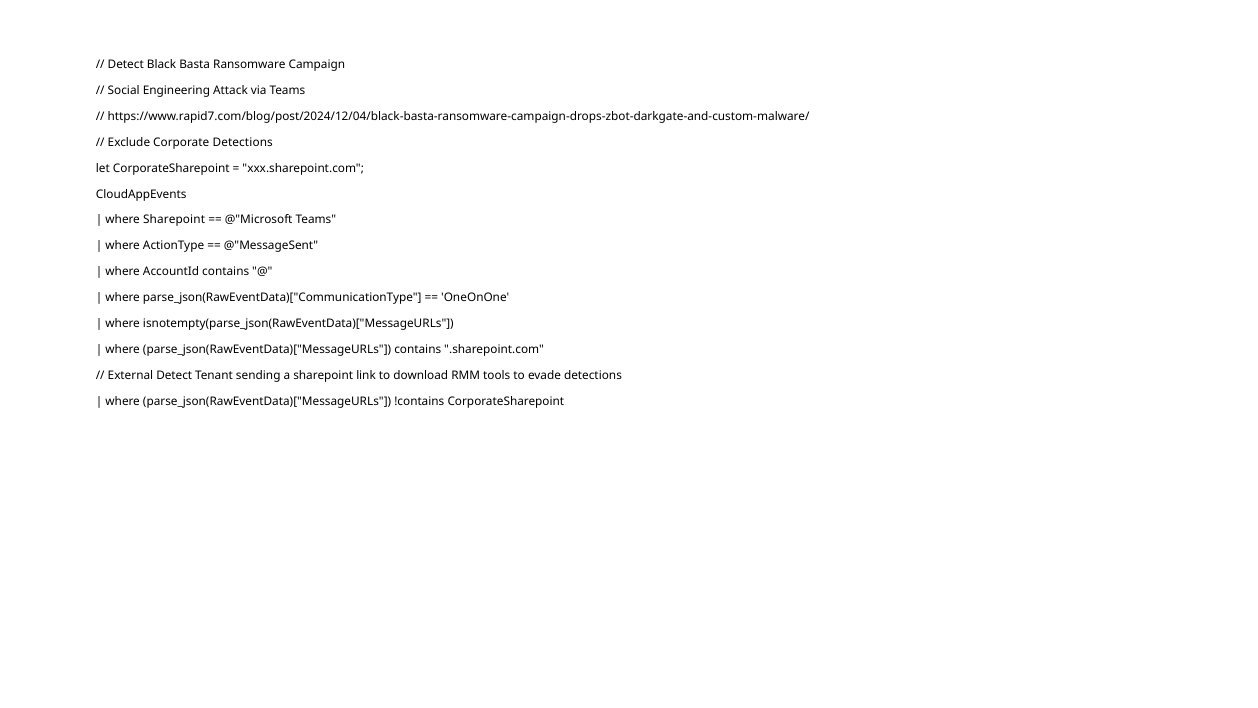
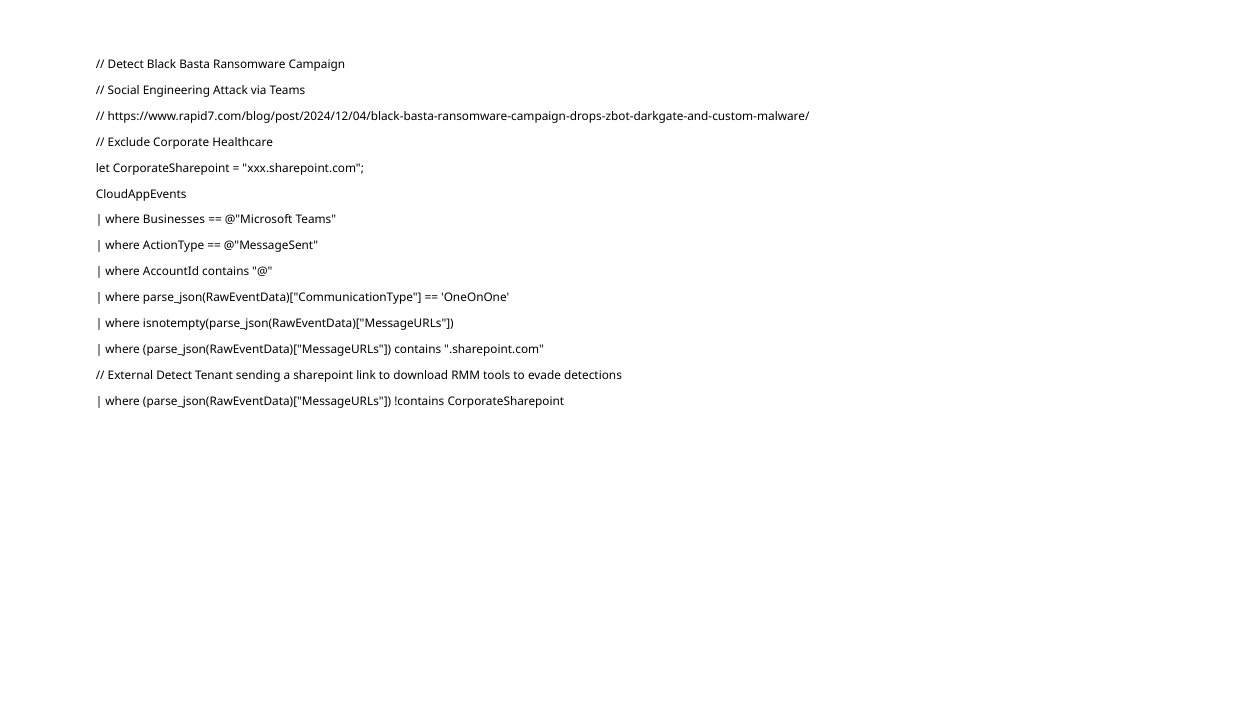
Corporate Detections: Detections -> Healthcare (243, 142)
where Sharepoint: Sharepoint -> Businesses (174, 220)
